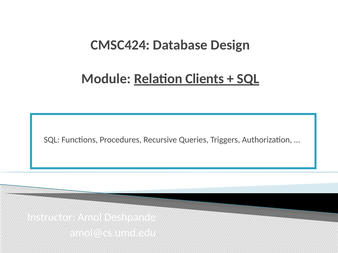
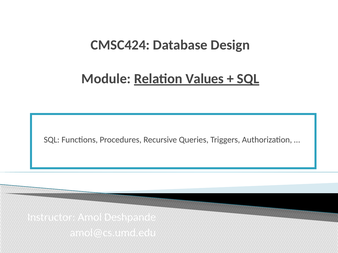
Clients: Clients -> Values (205, 79)
